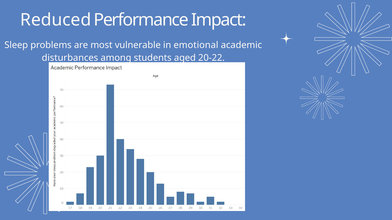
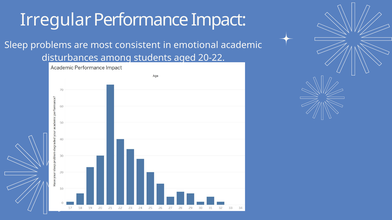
Reduced: Reduced -> Irregular (56, 20)
vulnerable: vulnerable -> consistent (138, 45)
